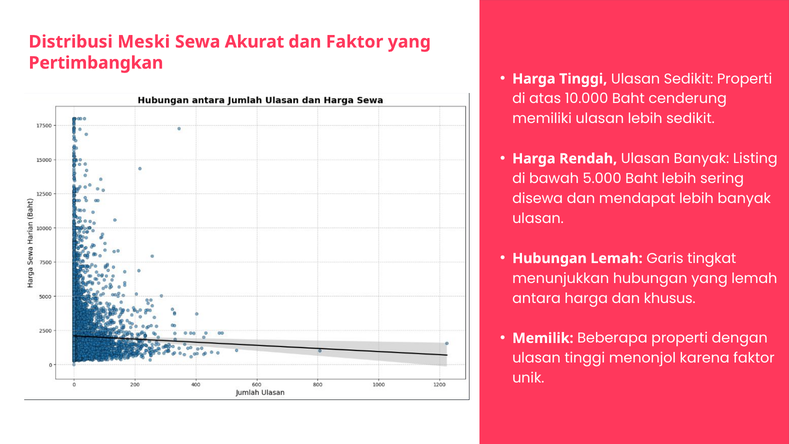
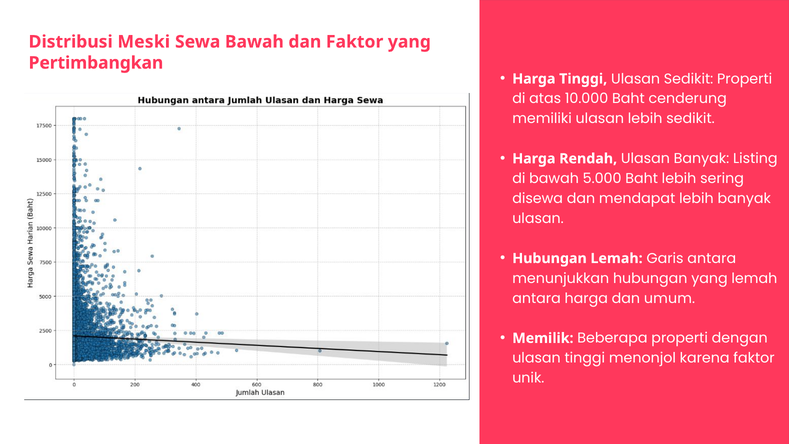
Sewa Akurat: Akurat -> Bawah (254, 42)
Garis tingkat: tingkat -> antara (712, 258)
khusus: khusus -> umum (670, 298)
